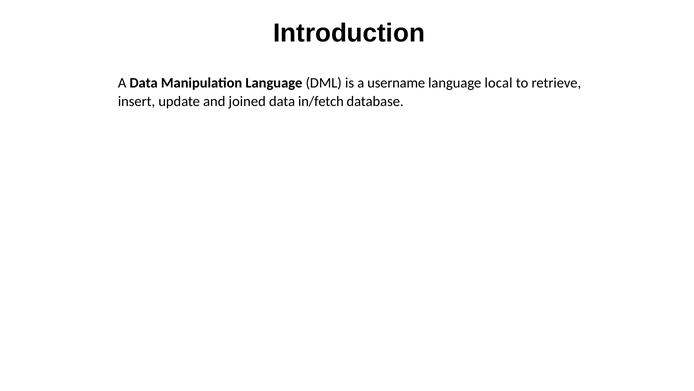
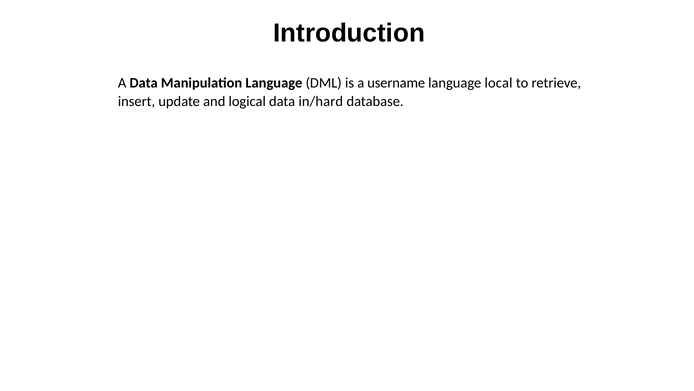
joined: joined -> logical (247, 101)
in/fetch: in/fetch -> in/hard (321, 101)
